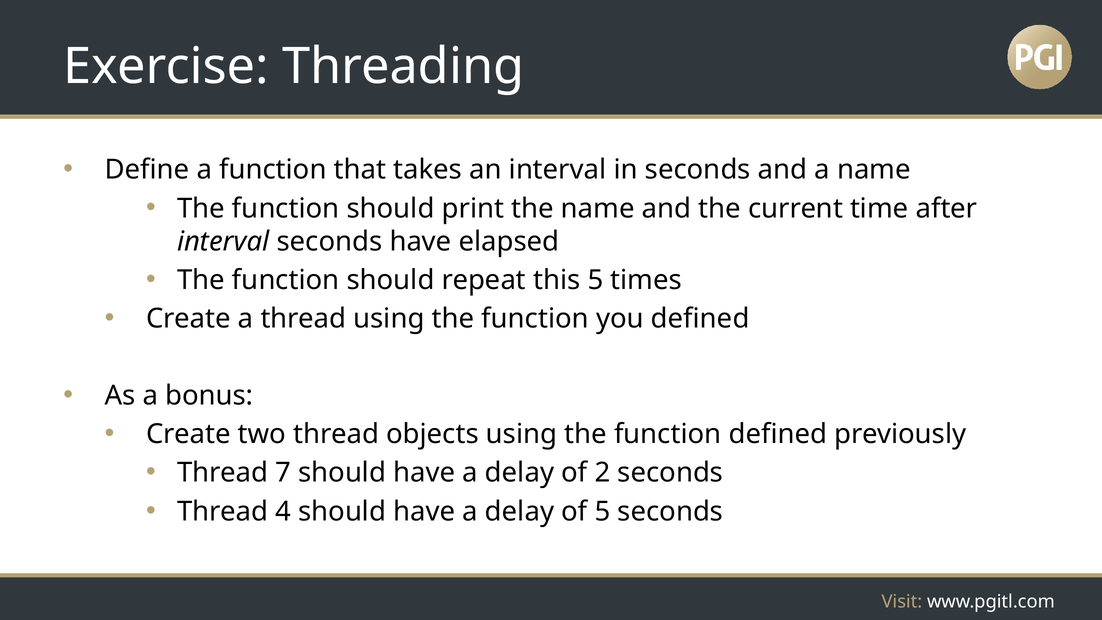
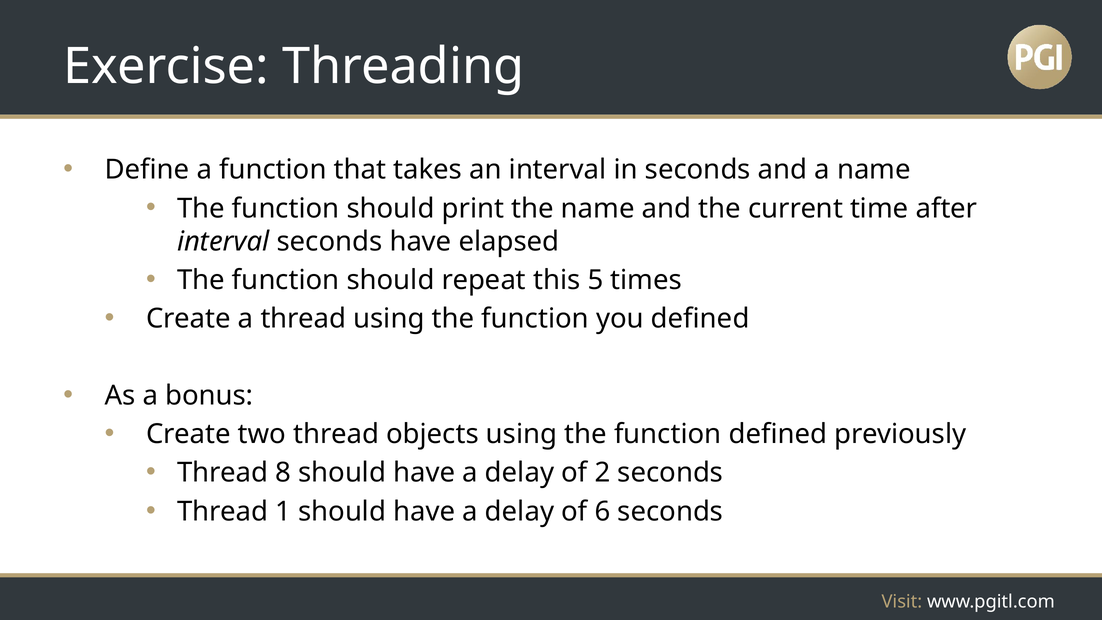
7: 7 -> 8 (283, 473)
4: 4 -> 1 (283, 511)
of 5: 5 -> 6 (602, 511)
